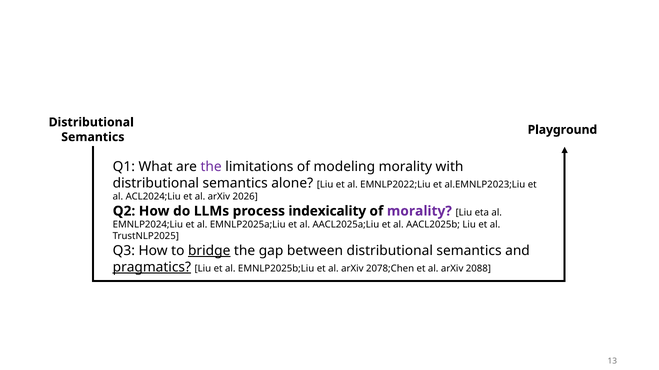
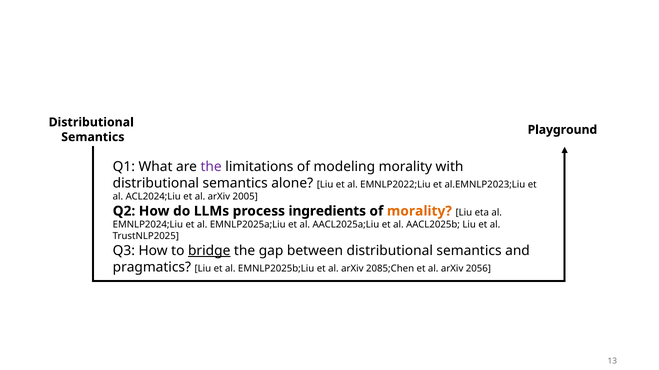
2026: 2026 -> 2005 (245, 197)
indexicality: indexicality -> ingredients (327, 211)
morality colour: purple -> orange (419, 211)
pragmatics underline: present -> none (152, 267)
2078;Chen: 2078;Chen -> 2085;Chen (390, 269)
2088: 2088 -> 2056 (478, 269)
